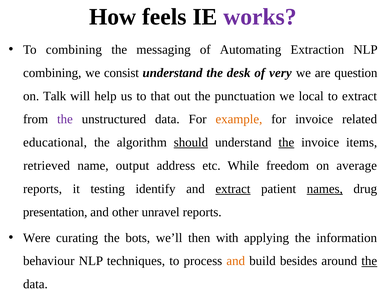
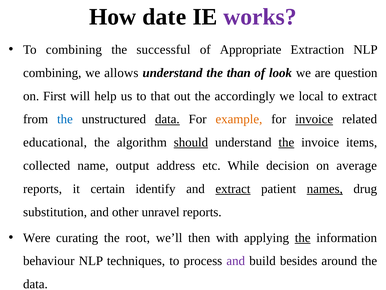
feels: feels -> date (164, 17)
messaging: messaging -> successful (163, 50)
Automating: Automating -> Appropriate (251, 50)
consist: consist -> allows (121, 73)
desk: desk -> than (239, 73)
very: very -> look (280, 73)
Talk: Talk -> First (55, 96)
punctuation: punctuation -> accordingly (245, 96)
the colour: purple -> blue (65, 119)
data underline: none -> present (167, 119)
invoice underline: none -> present (314, 119)
retrieved: retrieved -> collected (47, 165)
freedom: freedom -> decision (288, 165)
testing: testing -> certain (108, 188)
presentation: presentation -> substitution (55, 212)
bots: bots -> root (138, 237)
the underline: none -> present (303, 237)
and colour: orange -> purple (236, 261)
the underline: present -> none (369, 261)
